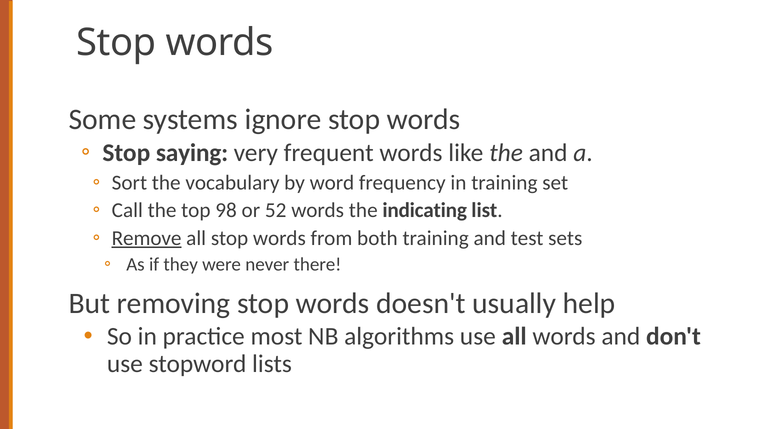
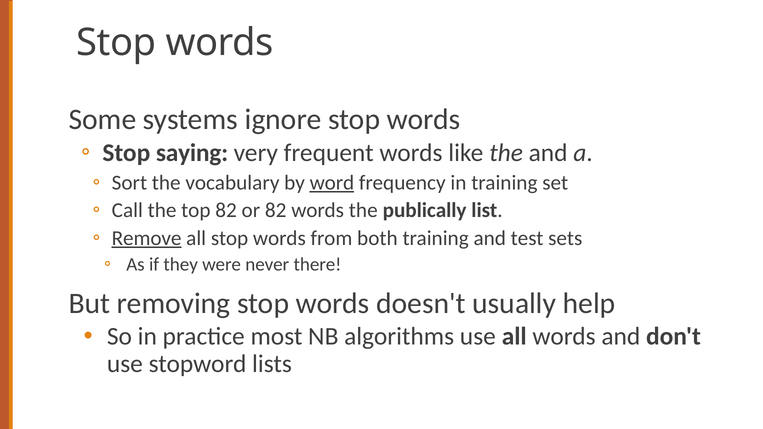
word underline: none -> present (332, 183)
top 98: 98 -> 82 (226, 210)
or 52: 52 -> 82 (276, 210)
indicating: indicating -> publically (425, 210)
